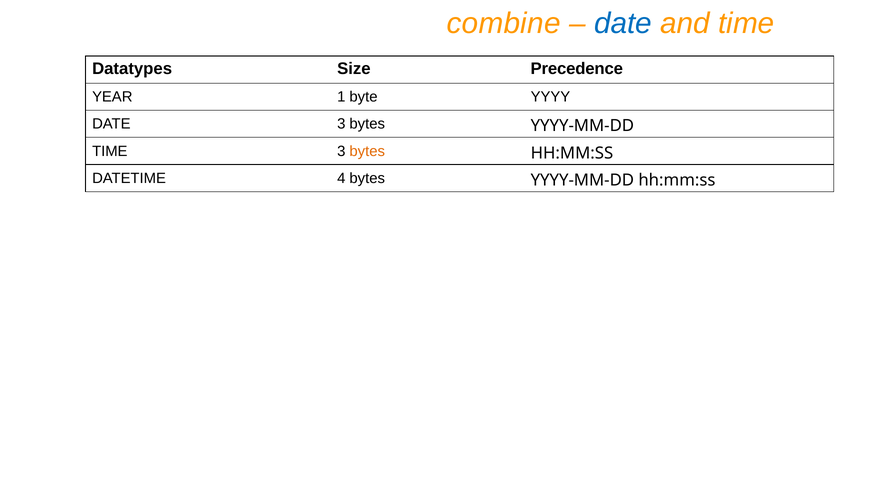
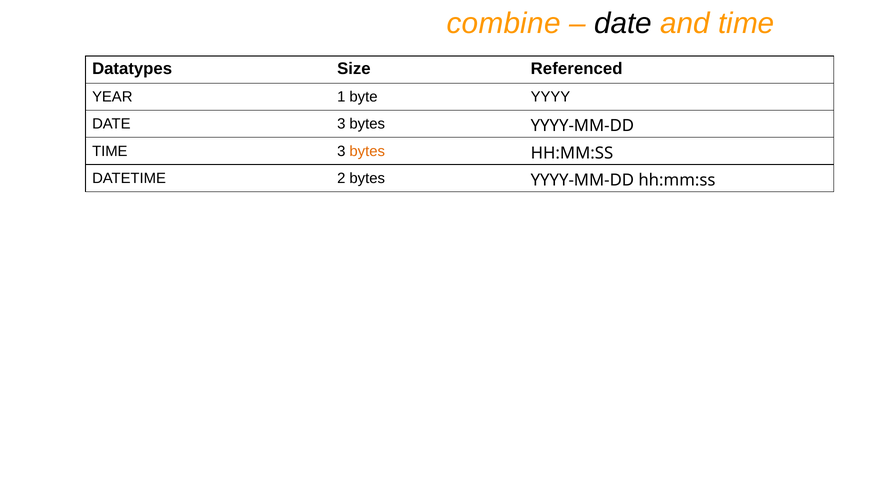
date colour: blue -> black (623, 23)
Precedence: Precedence -> Referenced (577, 69)
4: 4 -> 2 (341, 178)
